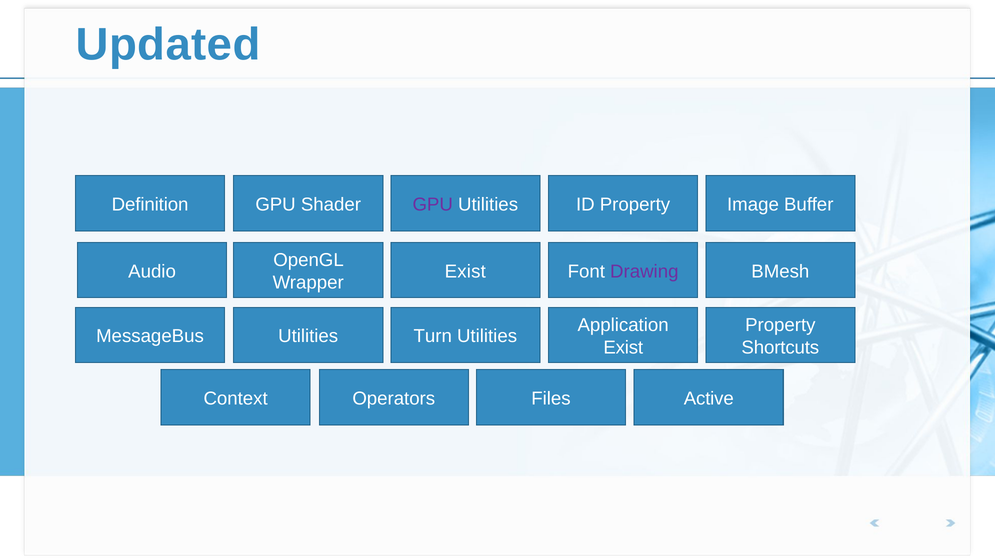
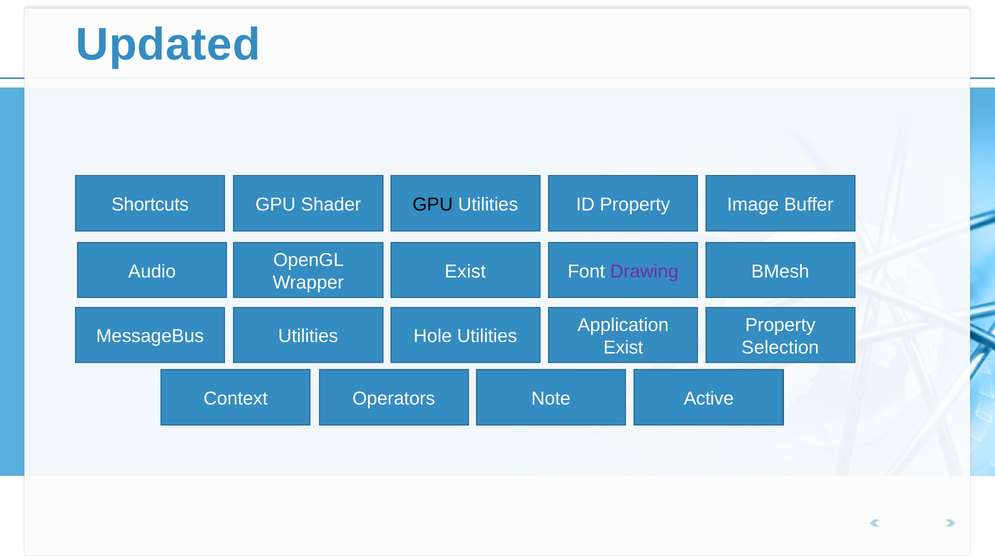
Definition: Definition -> Shortcuts (150, 204)
GPU colour: purple -> black (433, 204)
Turn: Turn -> Hole (433, 336)
Shortcuts: Shortcuts -> Selection (780, 347)
Files: Files -> Note (551, 398)
